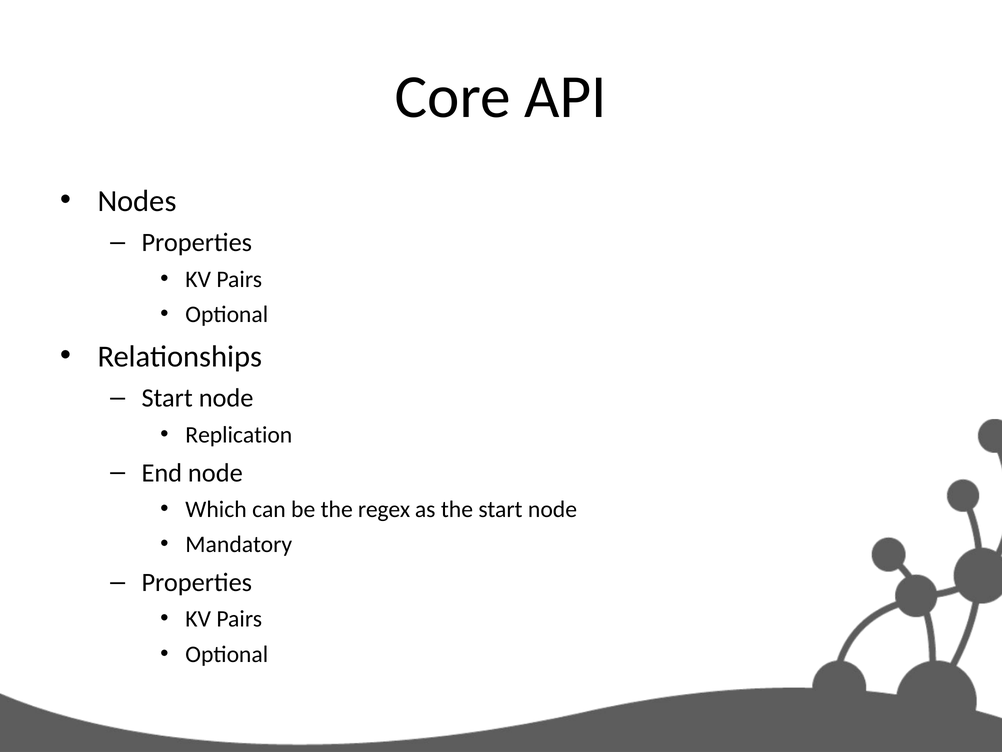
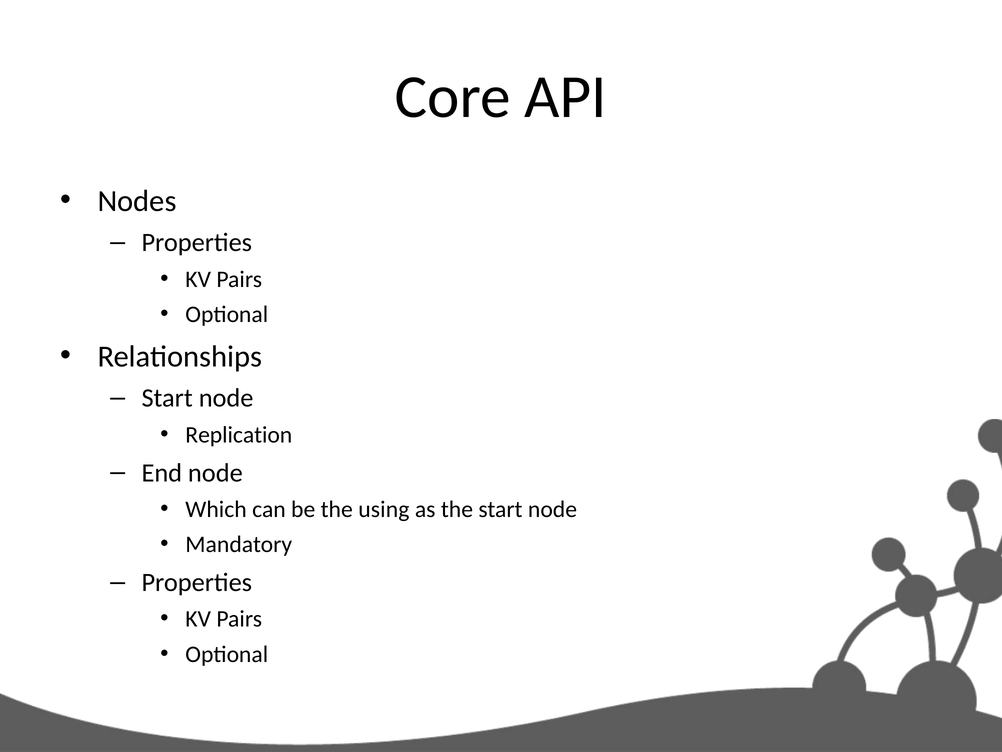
regex: regex -> using (384, 509)
